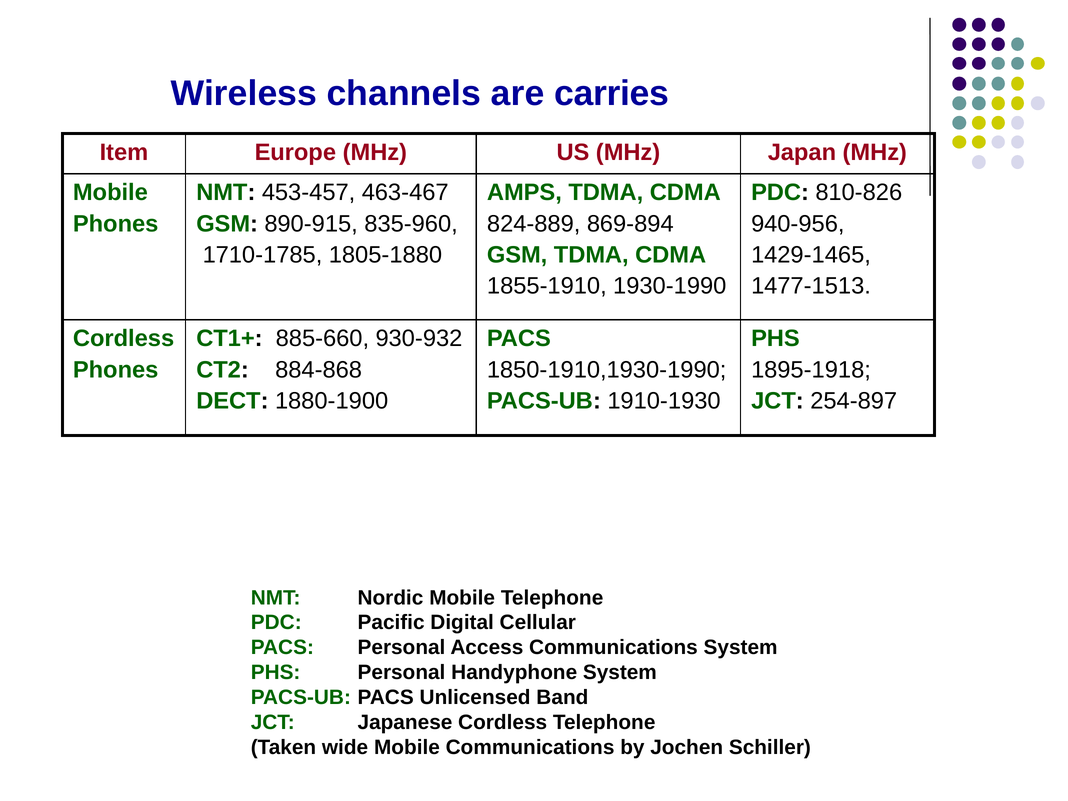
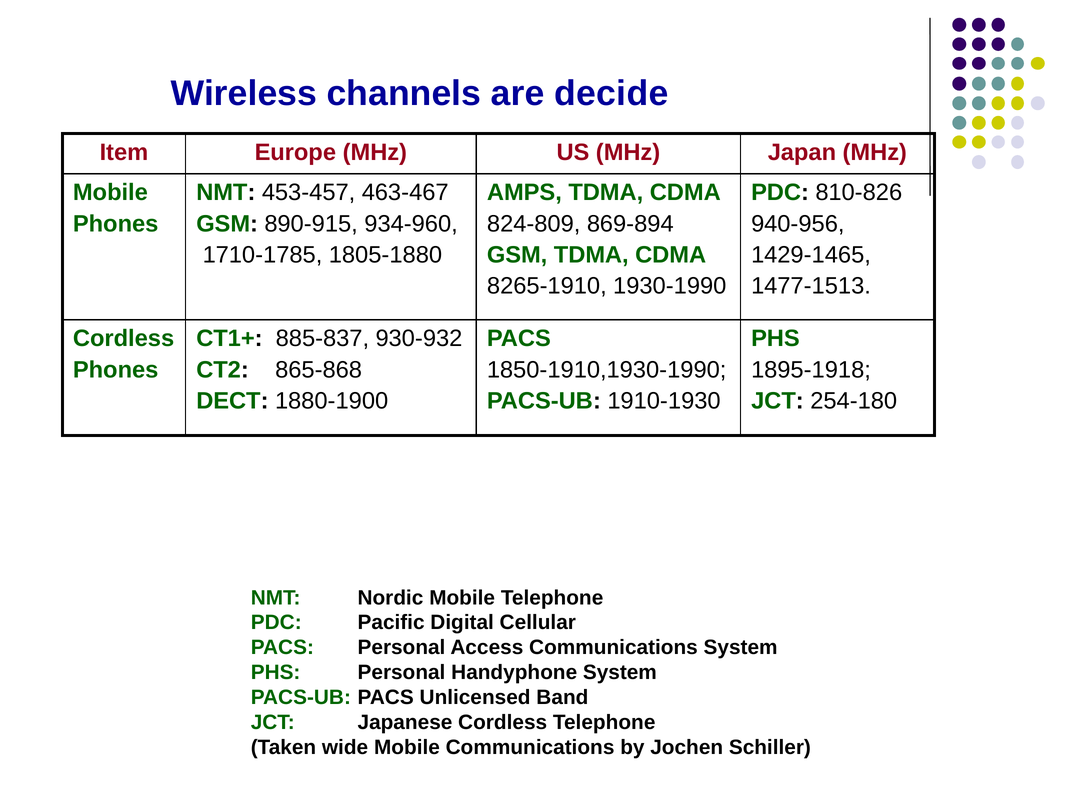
carries: carries -> decide (611, 93)
835-960: 835-960 -> 934-960 (411, 224)
824-889: 824-889 -> 824-809 (534, 224)
1855-1910: 1855-1910 -> 8265-1910 (547, 286)
885-660: 885-660 -> 885-837 (322, 339)
884-868: 884-868 -> 865-868 (319, 370)
254-897: 254-897 -> 254-180 (854, 401)
